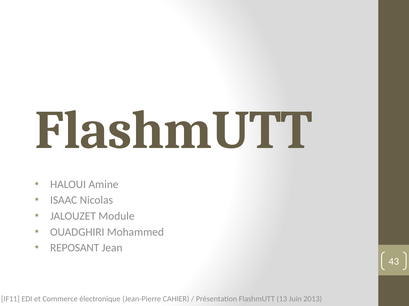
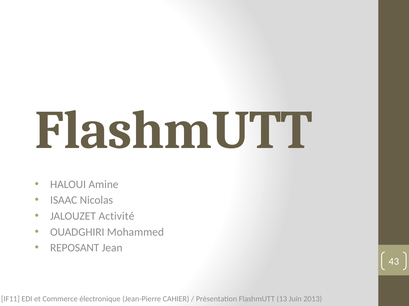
Module: Module -> Activité (116, 217)
